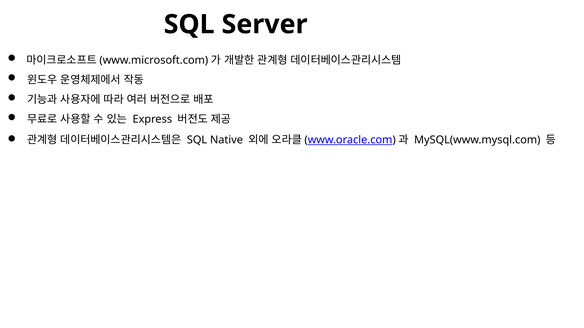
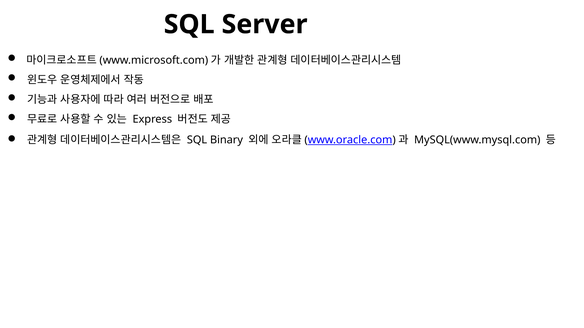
Native: Native -> Binary (226, 140)
